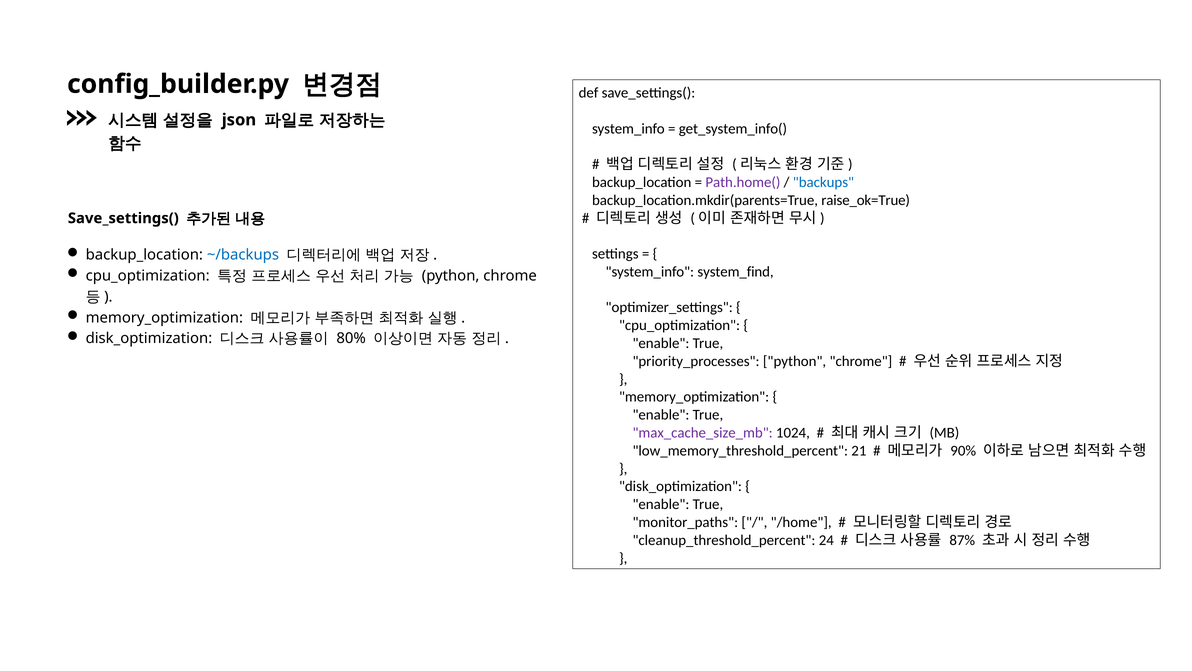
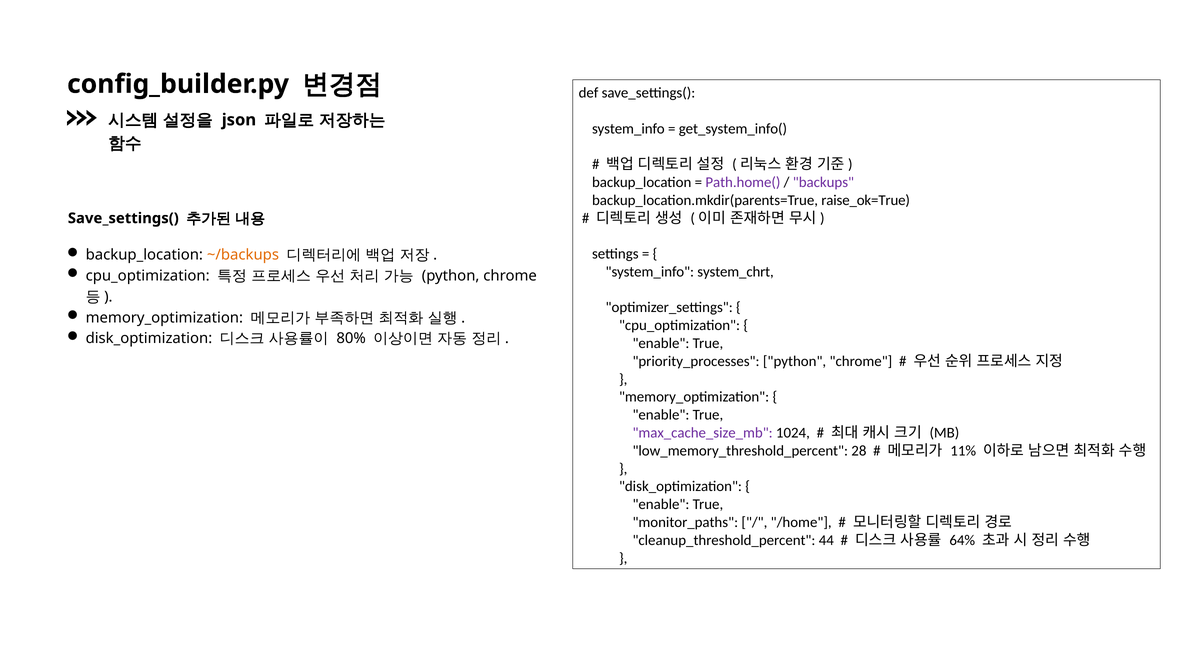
backups colour: blue -> purple (823, 182)
~/backups colour: blue -> orange (243, 255)
system_find: system_find -> system_chrt (736, 272)
21: 21 -> 28 (859, 450)
90%: 90% -> 11% (963, 450)
24: 24 -> 44 (826, 540)
87%: 87% -> 64% (962, 540)
